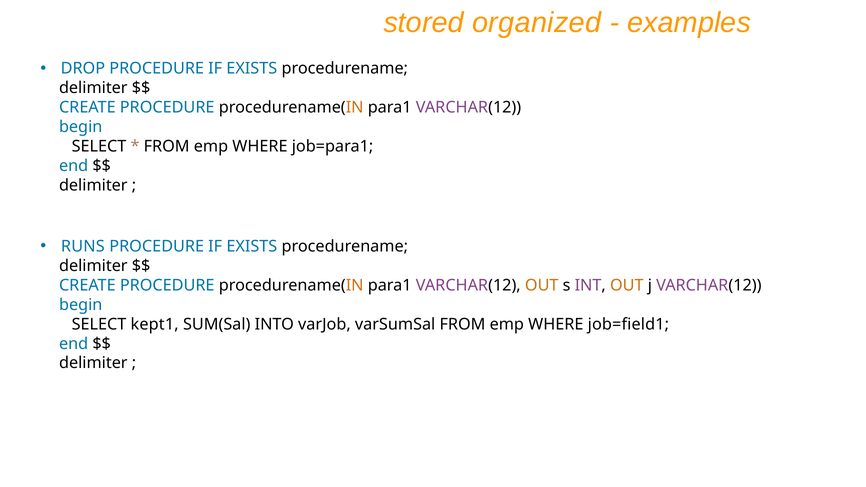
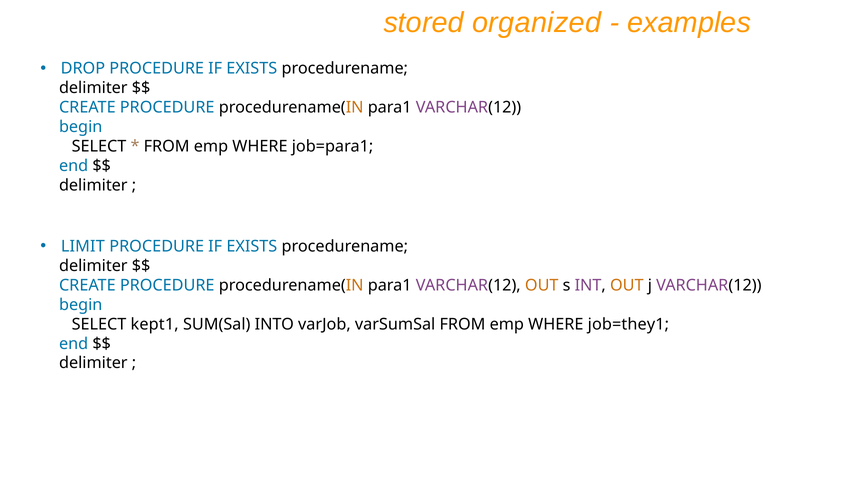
RUNS: RUNS -> LIMIT (83, 246)
job=field1: job=field1 -> job=they1 (628, 324)
